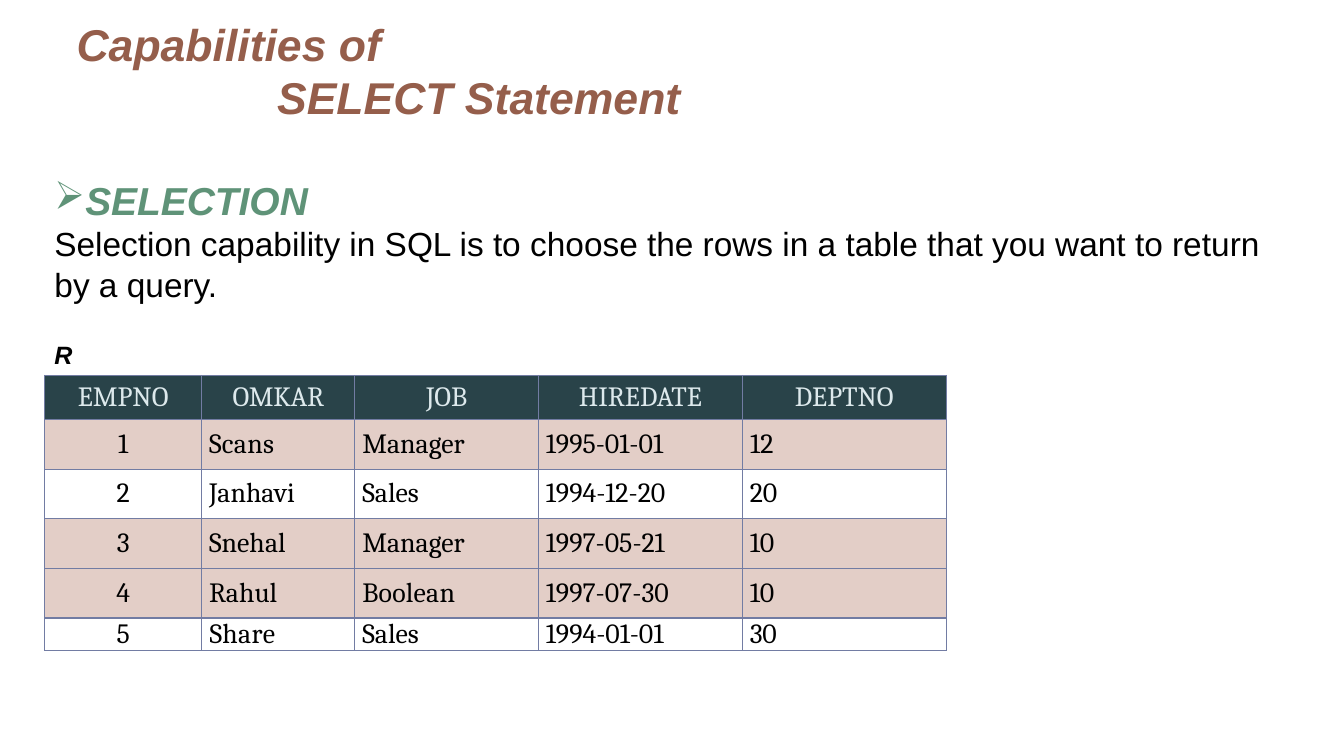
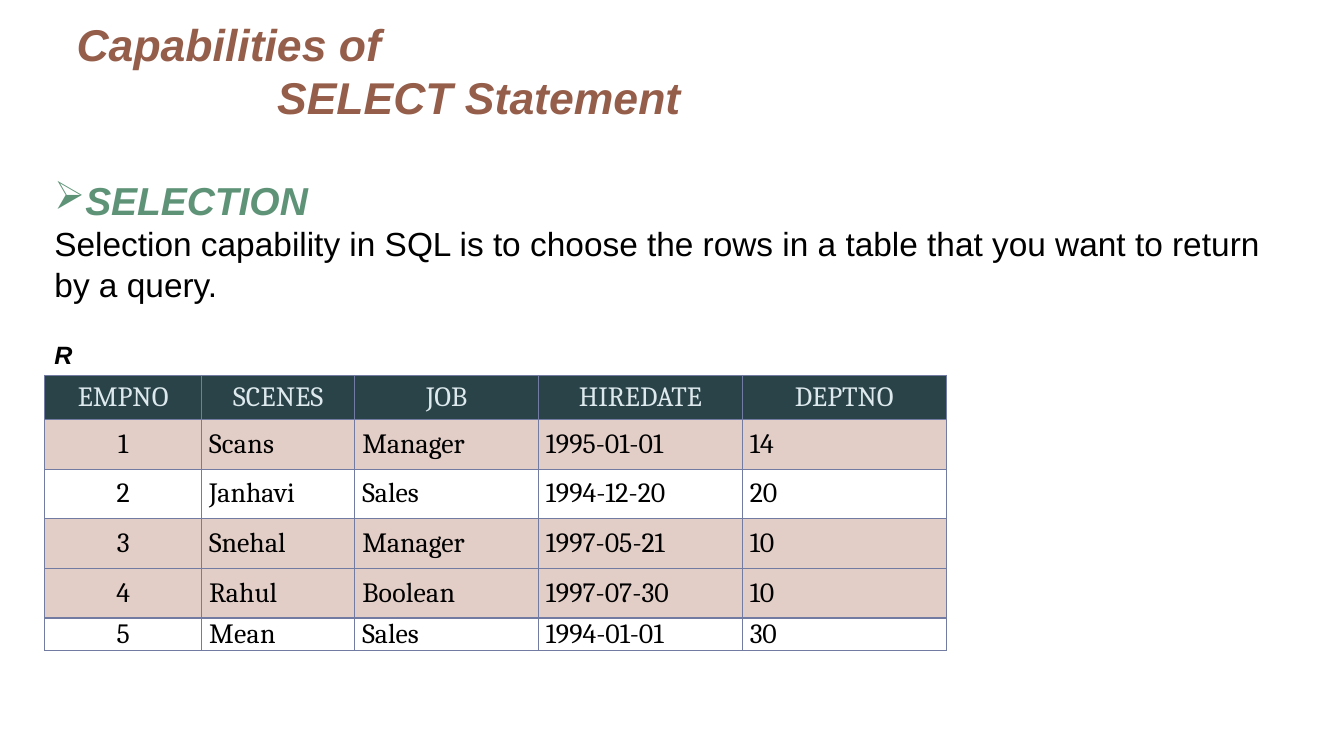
OMKAR: OMKAR -> SCENES (278, 398)
12: 12 -> 14 (762, 444)
Share: Share -> Mean (242, 635)
